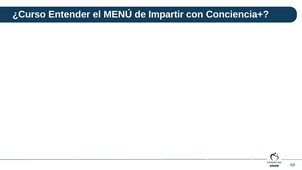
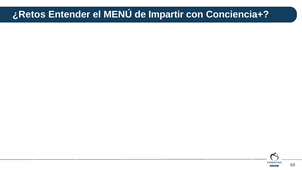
¿Curso: ¿Curso -> ¿Retos (29, 14)
